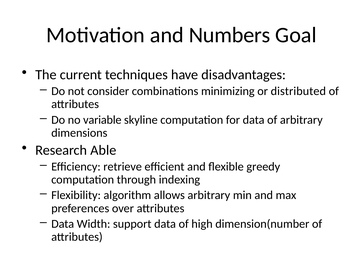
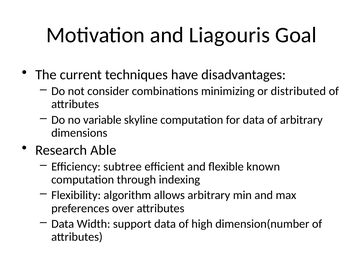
Numbers: Numbers -> Liagouris (229, 35)
retrieve: retrieve -> subtree (123, 167)
greedy: greedy -> known (263, 167)
